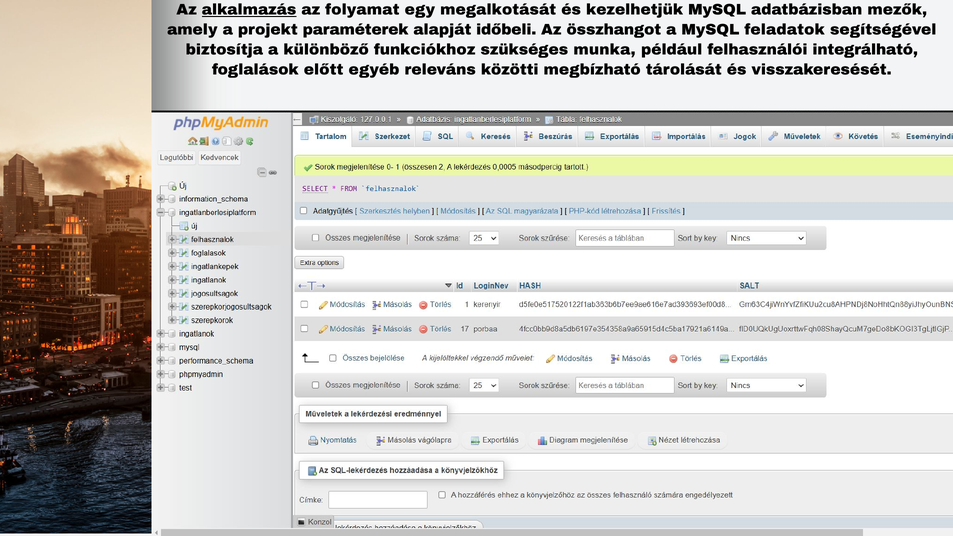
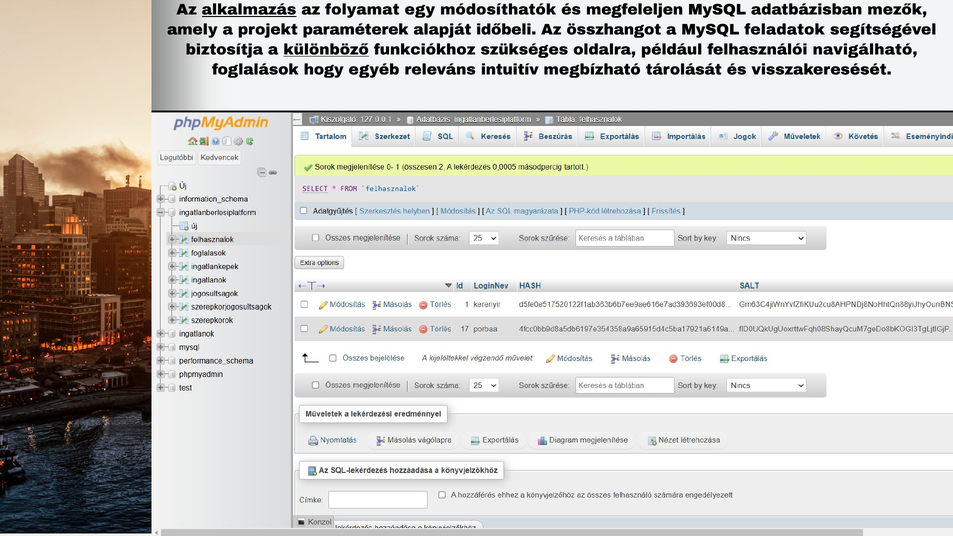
megalkotását: megalkotását -> módosíthatók (498, 10)
kezelhetjük: kezelhetjük -> megfeleljen (635, 10)
különböző underline: none -> present (326, 50)
munka: munka -> oldalra (605, 50)
integrálható: integrálható -> navigálható (865, 50)
előtt: előtt -> hogy (324, 70)
közötti: közötti -> intuitív (510, 70)
